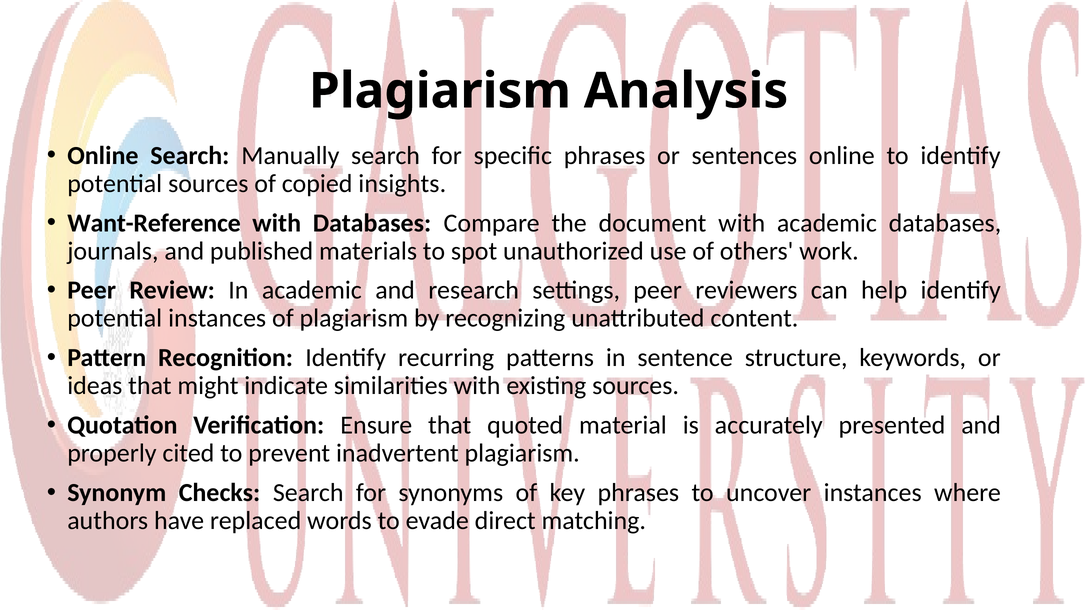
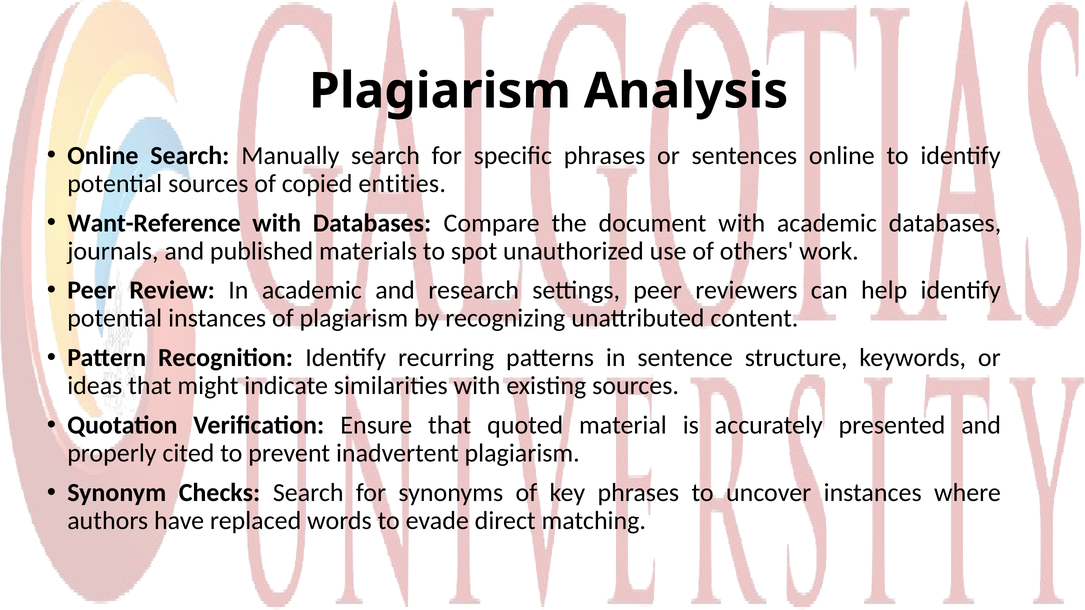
insights: insights -> entities (402, 184)
